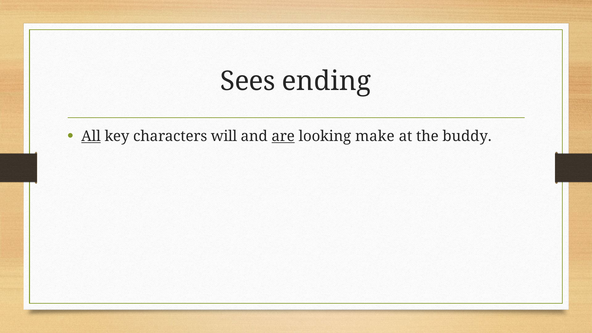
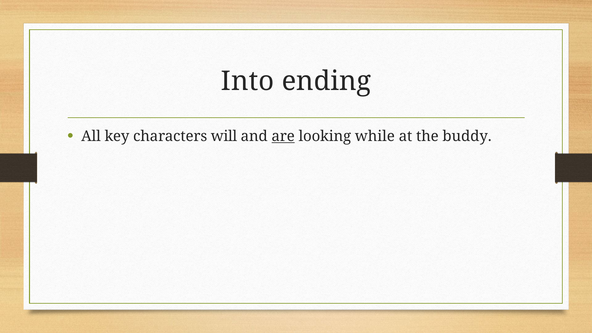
Sees: Sees -> Into (248, 81)
All underline: present -> none (91, 136)
make: make -> while (375, 136)
